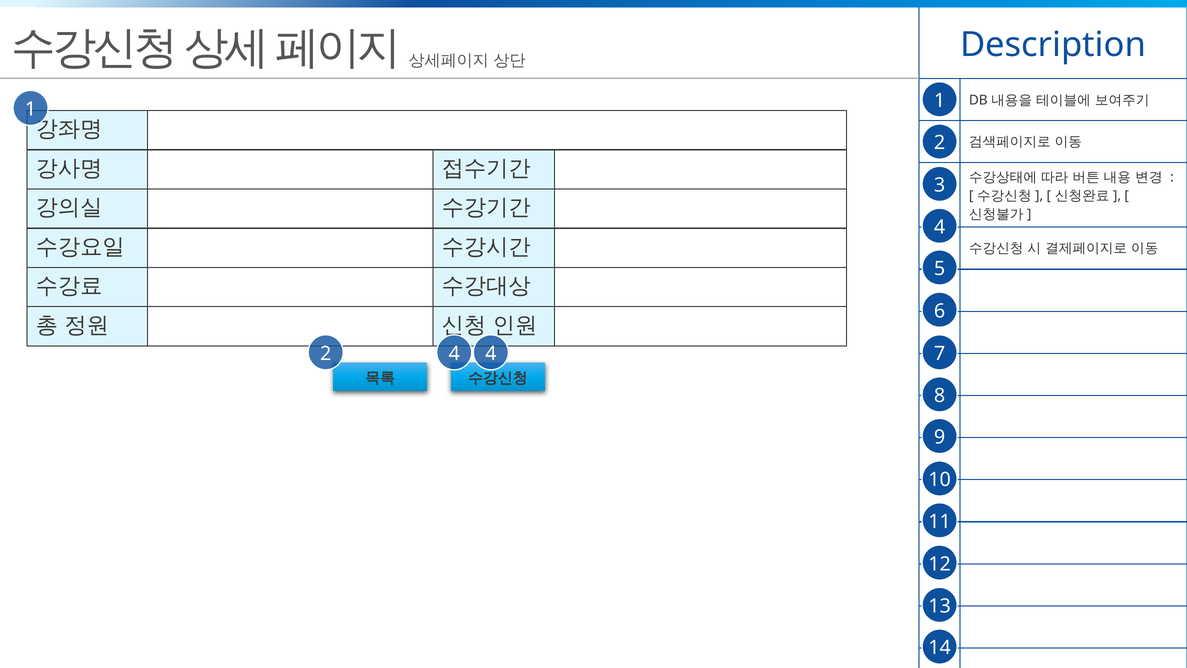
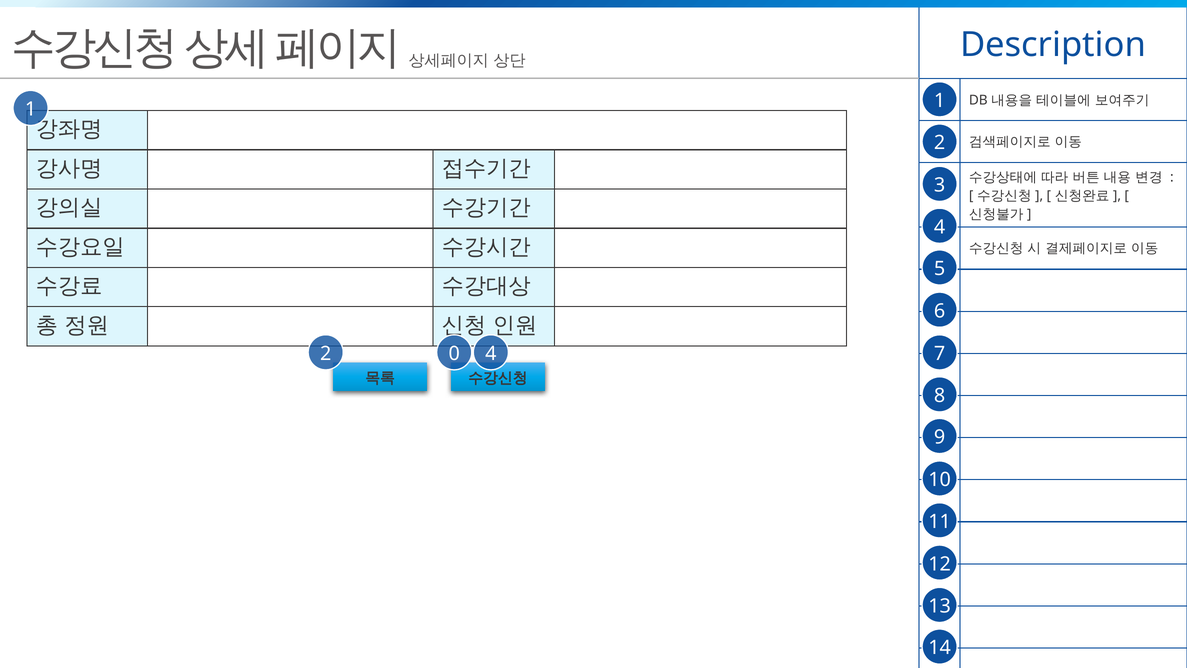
2 4: 4 -> 0 (454, 353)
